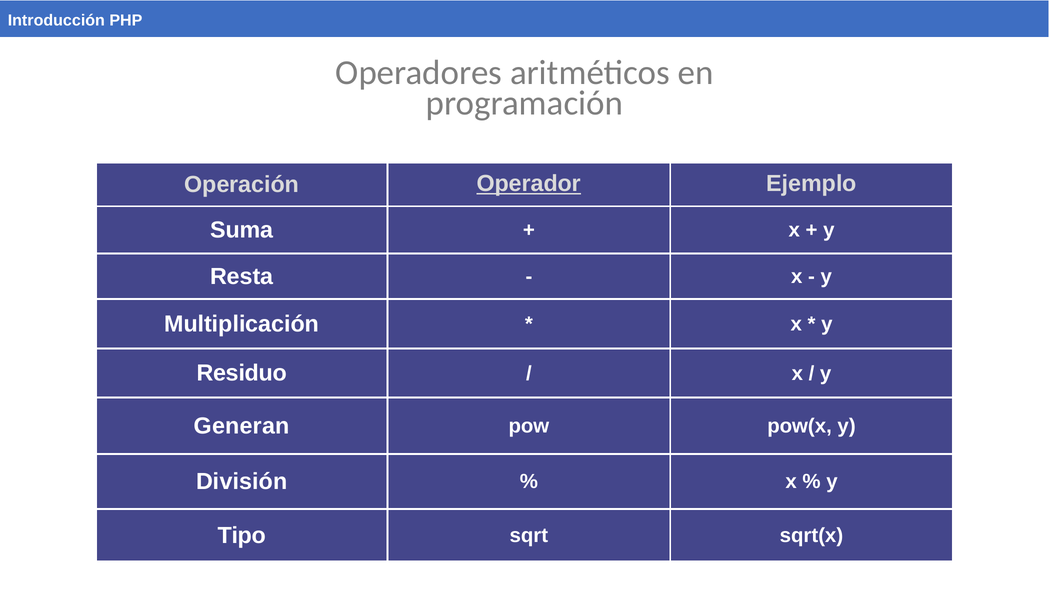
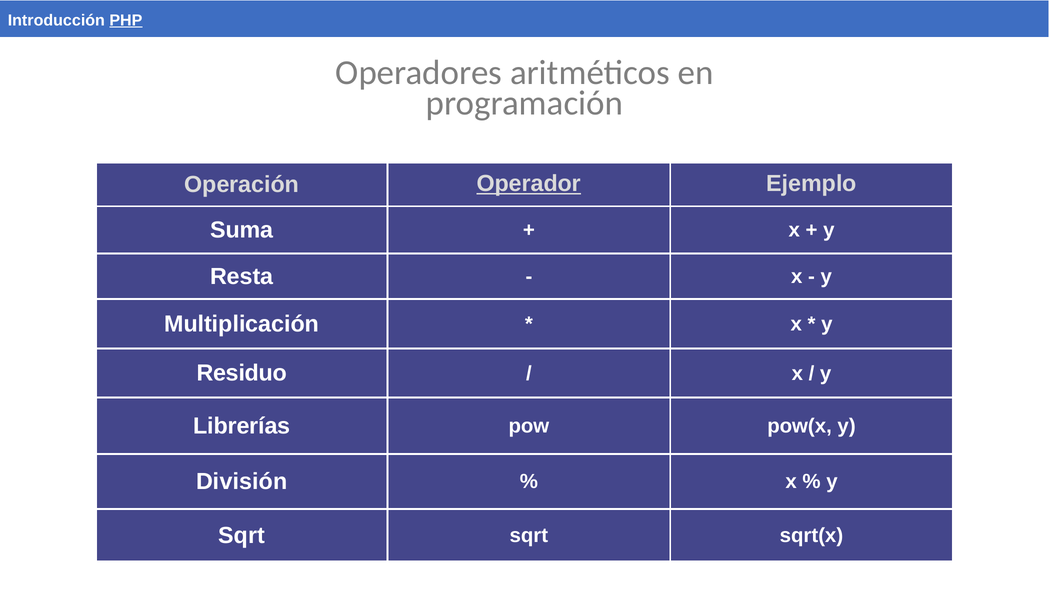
PHP underline: none -> present (126, 20)
Generan: Generan -> Librerías (242, 426)
Tipo: Tipo -> Sqrt (242, 536)
